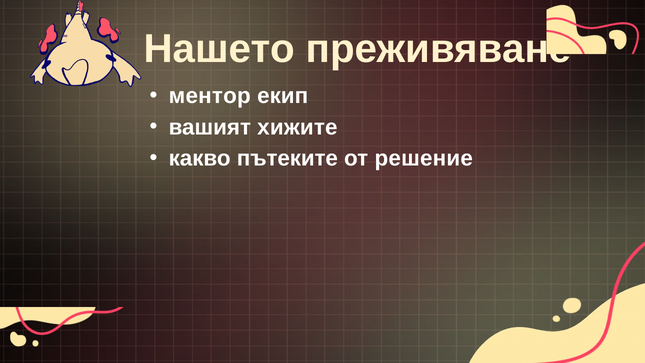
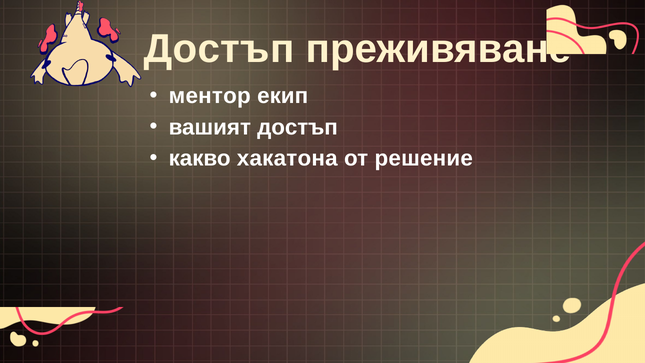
Нашето: Нашето -> Достъп (219, 49)
вашият хижите: хижите -> достъп (298, 127)
пътеките: пътеките -> хакатона (287, 159)
